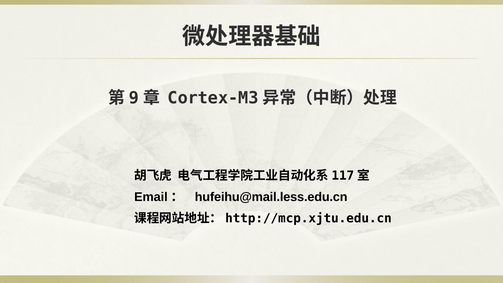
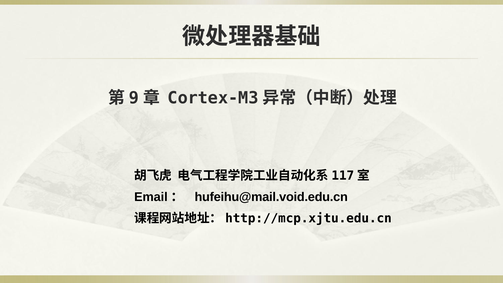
hufeihu@mail.less.edu.cn: hufeihu@mail.less.edu.cn -> hufeihu@mail.void.edu.cn (271, 197)
